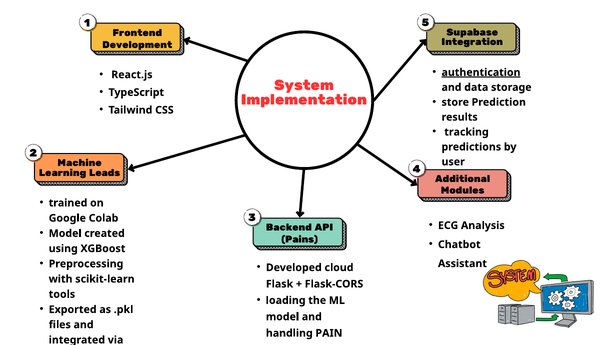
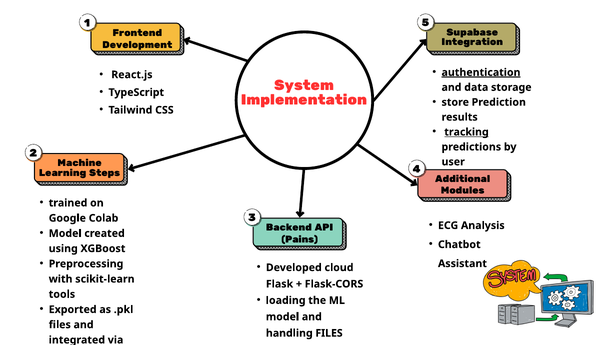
tracking underline: none -> present (466, 132)
Leads: Leads -> Steps (105, 173)
handling PAIN: PAIN -> FILES (329, 333)
